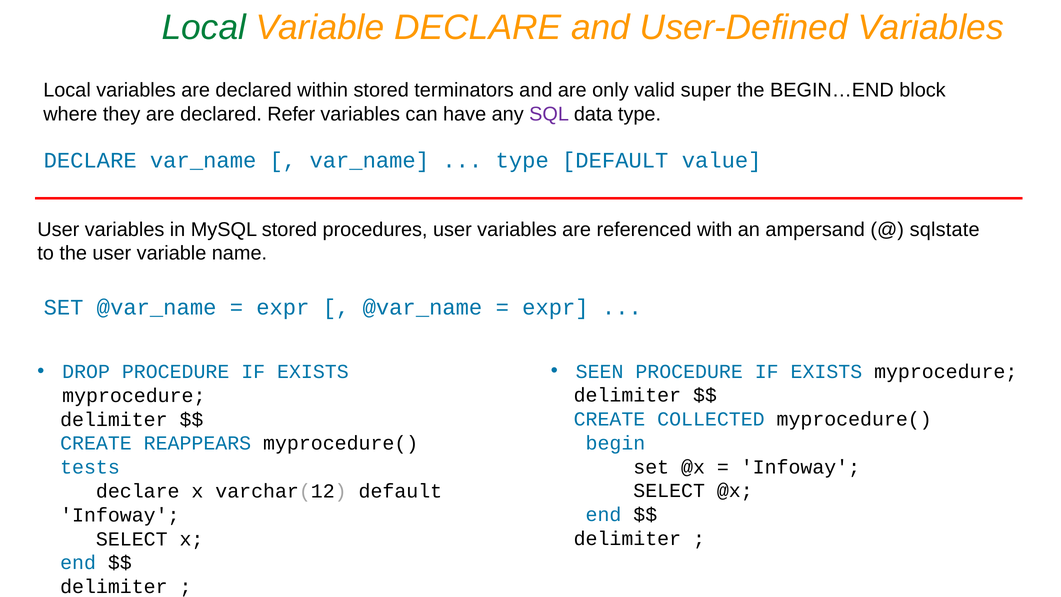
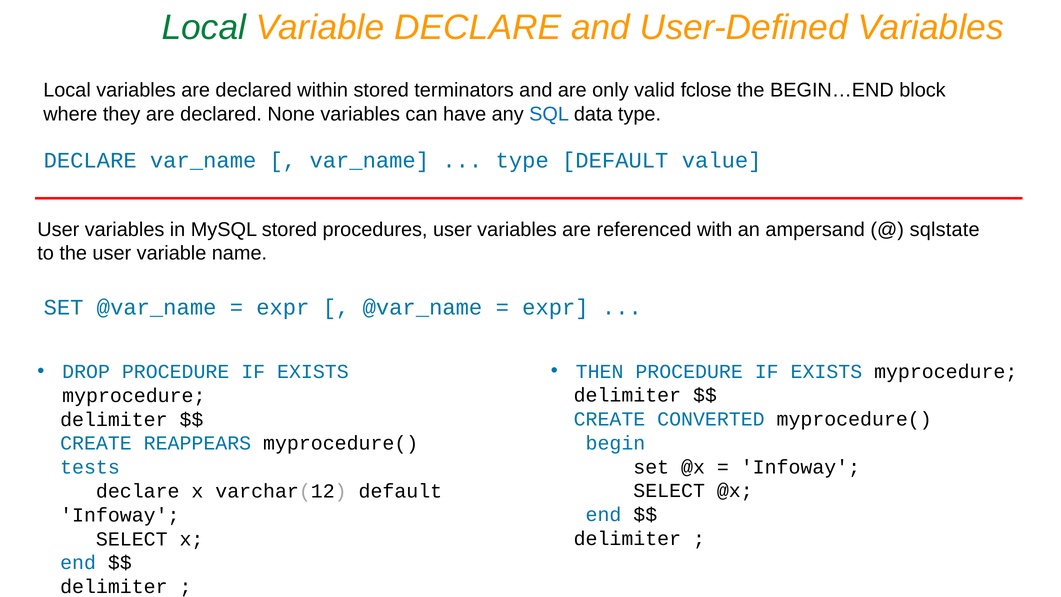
super: super -> fclose (706, 90)
Refer: Refer -> None (291, 114)
SQL colour: purple -> blue (549, 114)
SEEN: SEEN -> THEN (600, 371)
COLLECTED: COLLECTED -> CONVERTED (711, 419)
